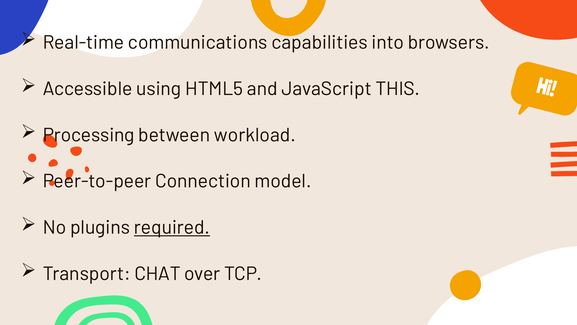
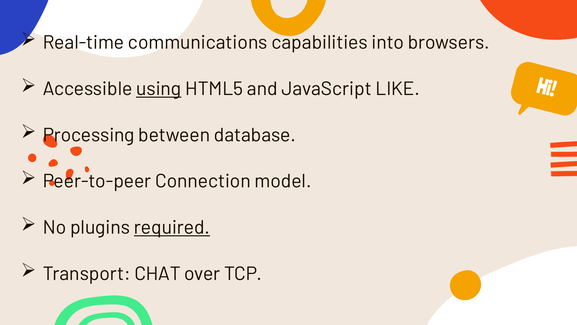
using underline: none -> present (159, 89)
THIS: THIS -> LIKE (398, 89)
workload: workload -> database (255, 135)
